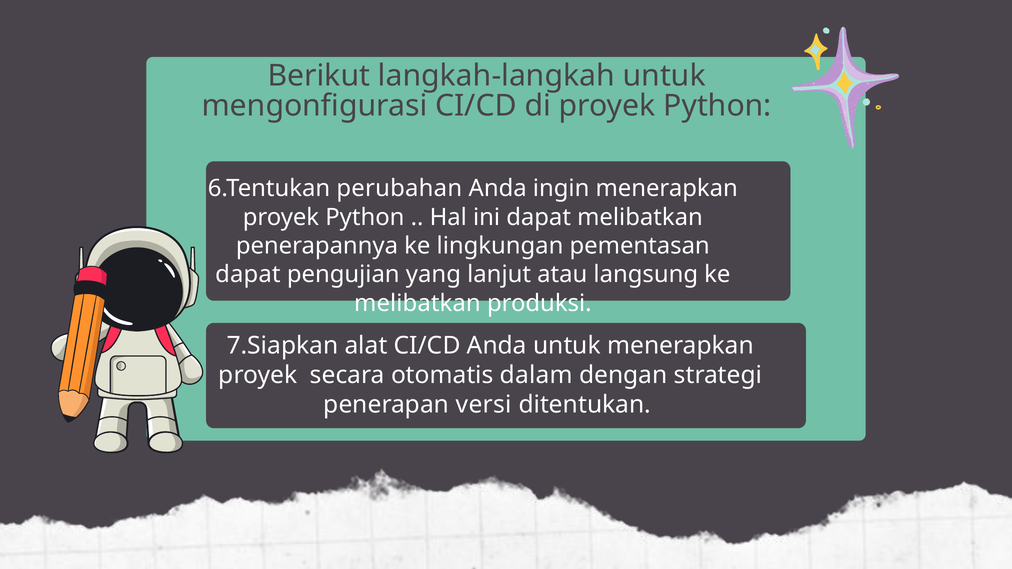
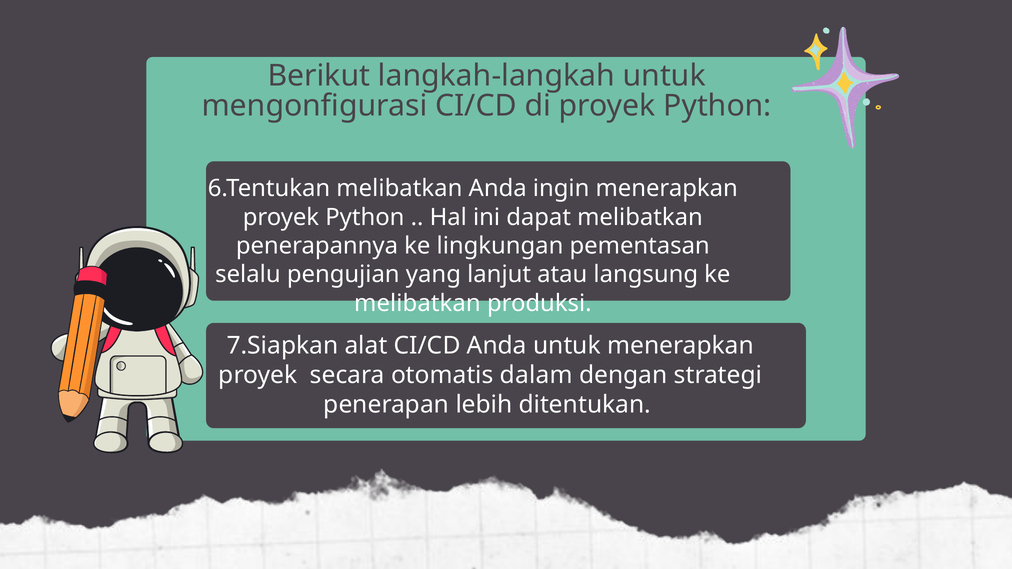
6.Tentukan perubahan: perubahan -> melibatkan (399, 189)
dapat: dapat -> selalu (248, 275)
versi: versi -> lebih (484, 405)
